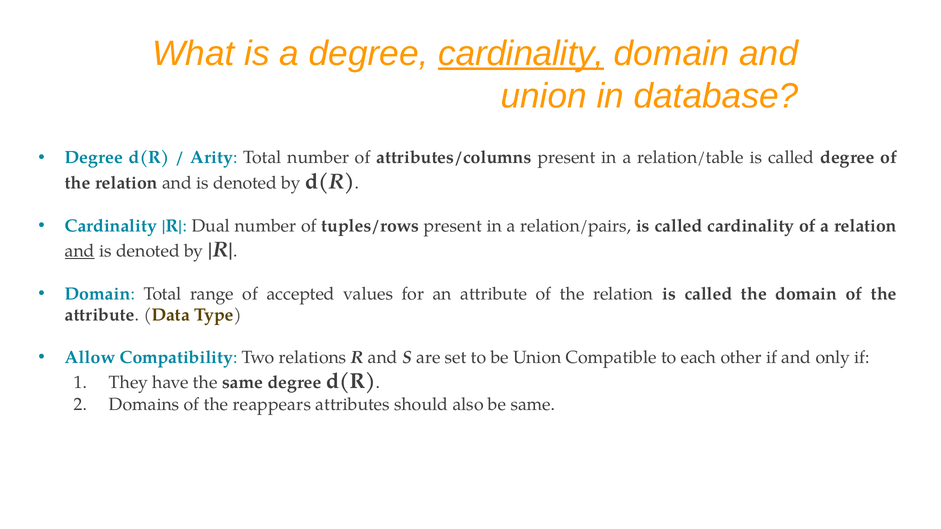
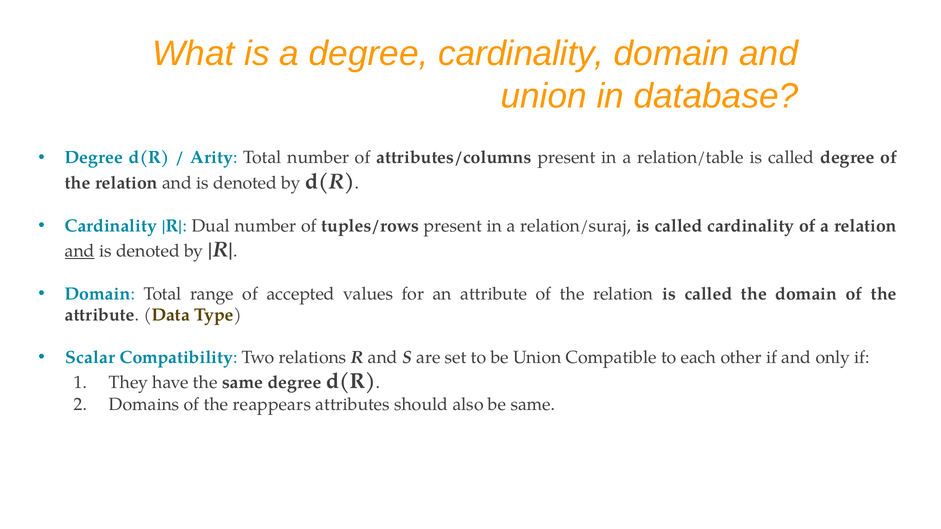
cardinality underline: present -> none (521, 54)
relation/pairs: relation/pairs -> relation/suraj (576, 226)
Allow: Allow -> Scalar (90, 358)
